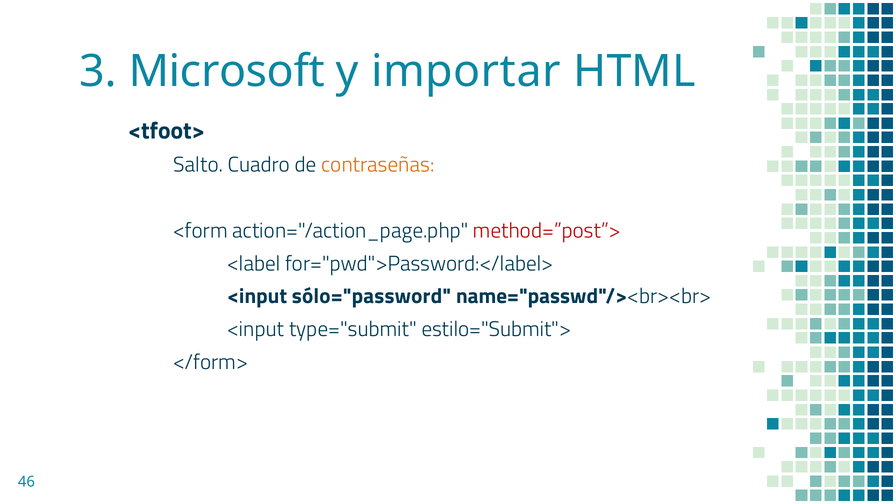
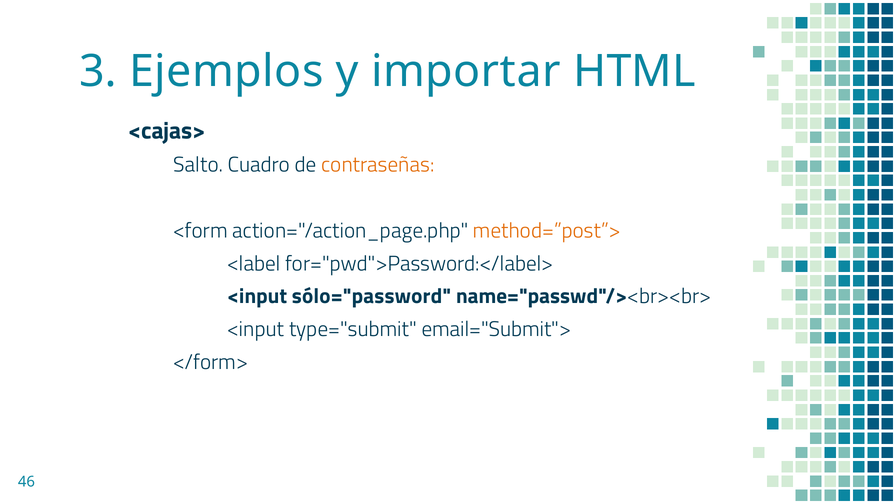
Microsoft: Microsoft -> Ejemplos (226, 71)
<tfoot>: <tfoot> -> <cajas> (167, 131)
method=”post”> colour: red -> orange (547, 231)
estilo="Submit">: estilo="Submit"> -> email="Submit"> (496, 329)
